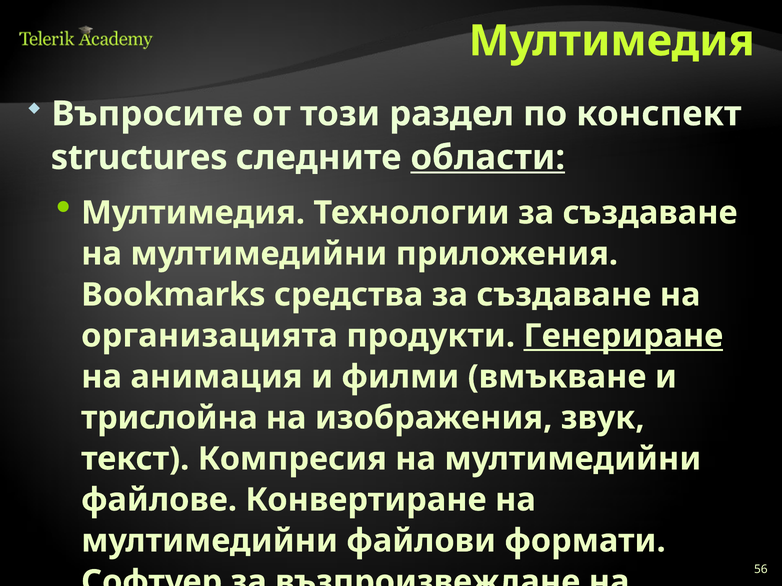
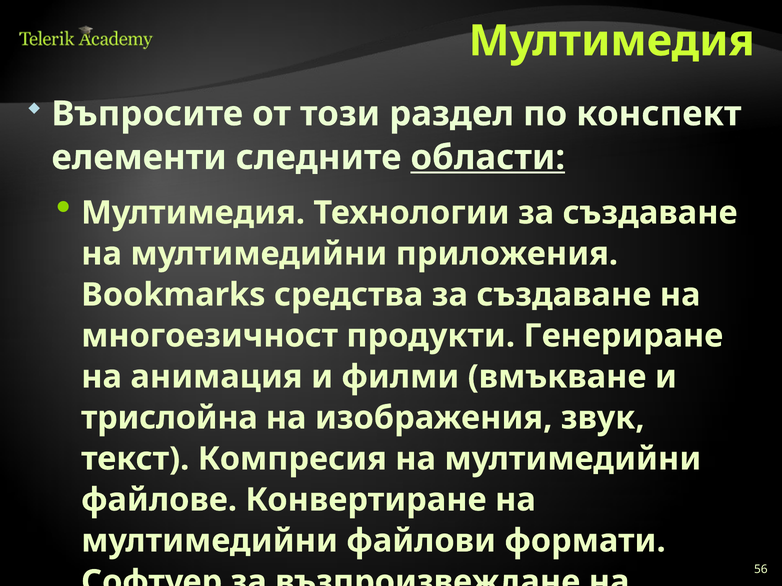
structures: structures -> елементи (139, 158)
организацията: организацията -> многоезичност (210, 336)
Генериране underline: present -> none (623, 336)
